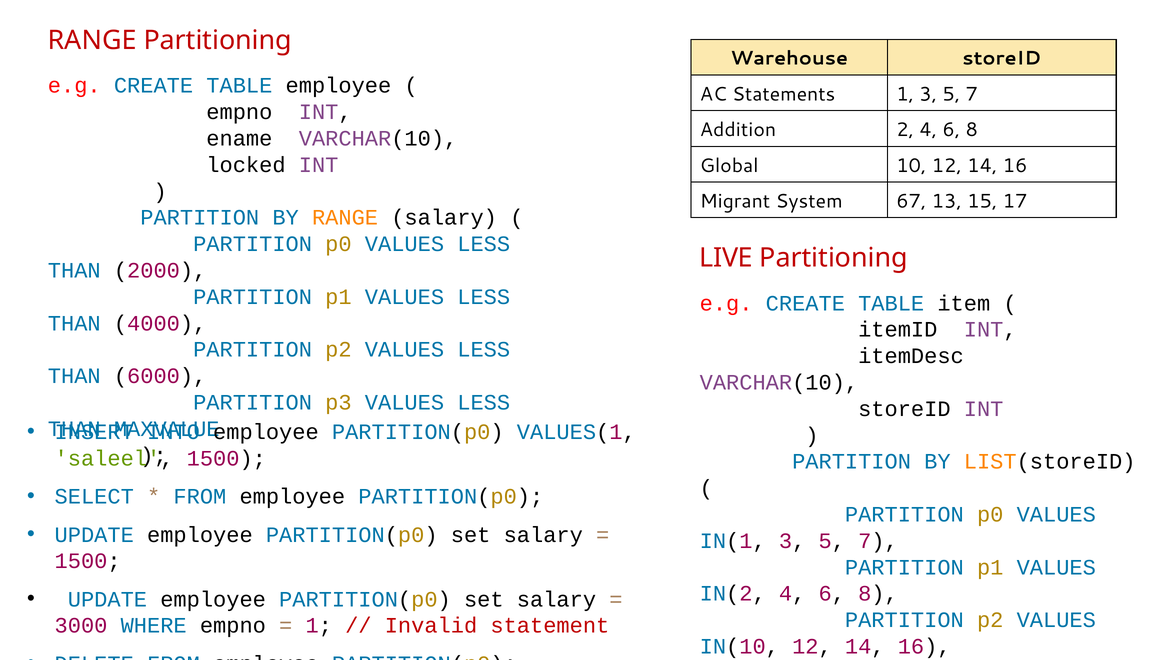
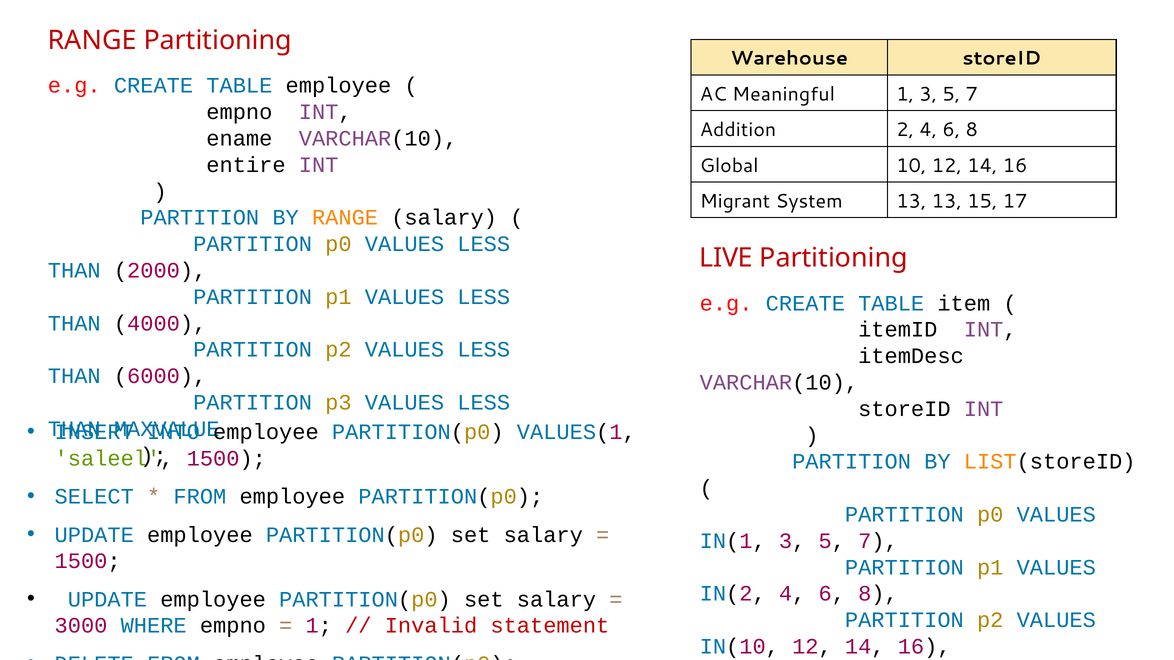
Statements: Statements -> Meaningful (784, 94)
locked: locked -> entire (246, 165)
System 67: 67 -> 13 (911, 201)
